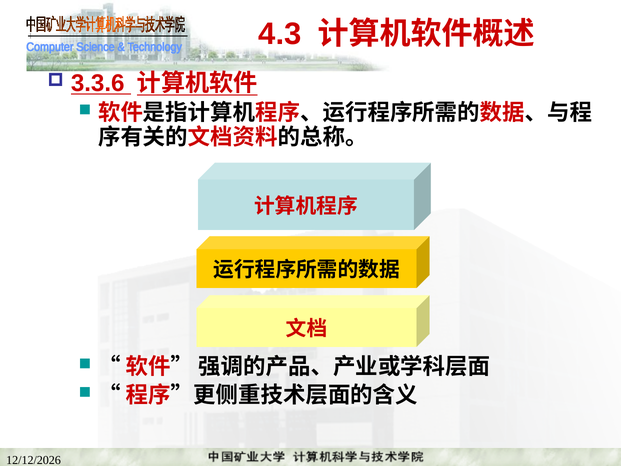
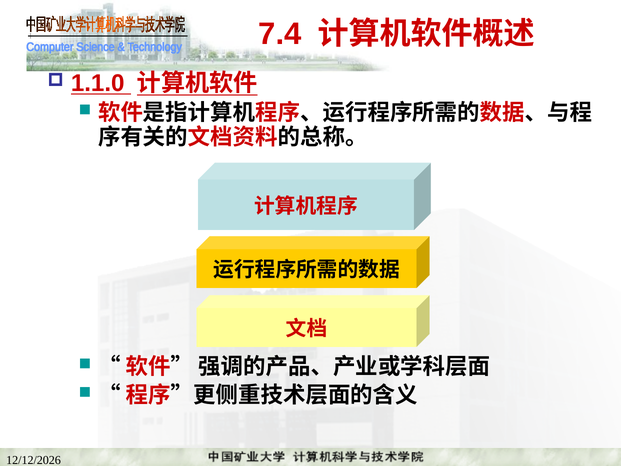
4.3: 4.3 -> 7.4 (280, 34)
3.3.6: 3.3.6 -> 1.1.0 (98, 83)
